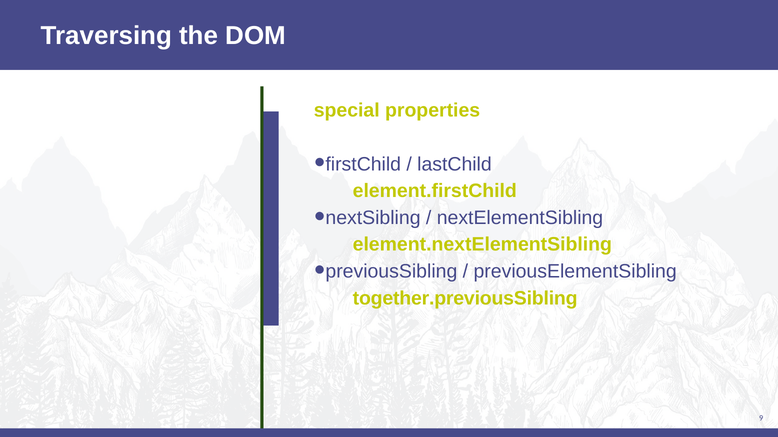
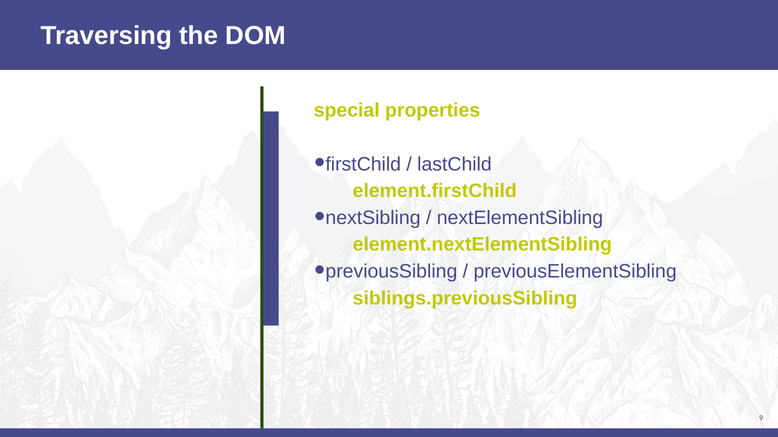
together.previousSibling: together.previousSibling -> siblings.previousSibling (465, 299)
